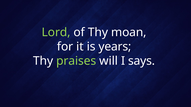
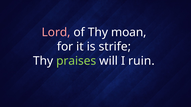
Lord colour: light green -> pink (56, 32)
years: years -> strife (115, 47)
says: says -> ruin (141, 61)
